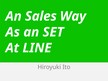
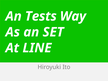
Sales: Sales -> Tests (41, 16)
